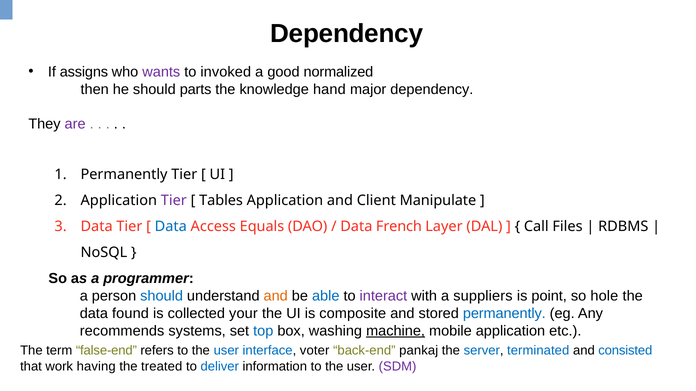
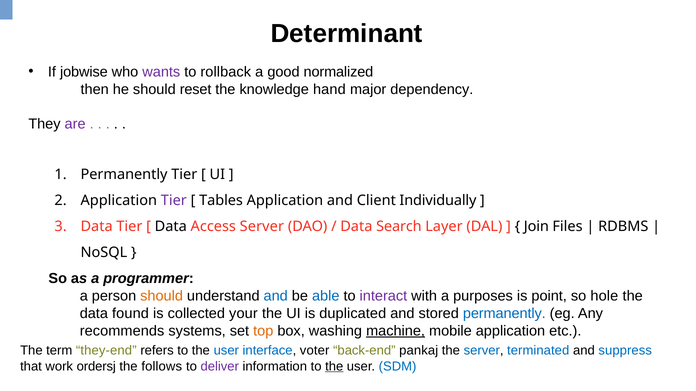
Dependency: Dependency -> Determinant (347, 34)
assigns: assigns -> jobwise (84, 72)
invoked: invoked -> rollback (226, 72)
parts: parts -> reset (196, 89)
Manipulate: Manipulate -> Individually (438, 201)
Data colour: blue -> black (171, 227)
Access Equals: Equals -> Server (262, 227)
French: French -> Search (399, 227)
Call: Call -> Join (536, 227)
should colour: blue -> orange (162, 296)
and colour: orange -> blue (276, 296)
suppliers: suppliers -> purposes (483, 296)
composite: composite -> duplicated (353, 314)
top colour: blue -> orange (263, 331)
false-end: false-end -> they-end (106, 351)
consisted: consisted -> suppress (625, 351)
having: having -> ordersj (96, 367)
treated: treated -> follows (162, 367)
deliver colour: blue -> purple (220, 367)
the underline: none -> present (334, 367)
SDM colour: purple -> blue (398, 367)
